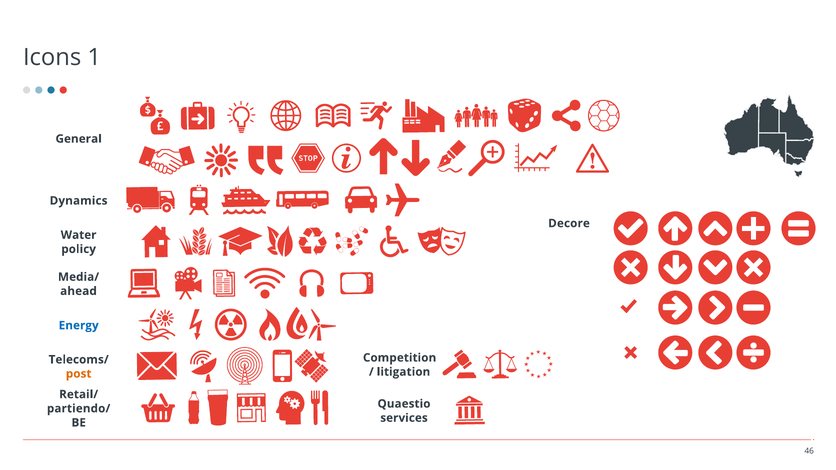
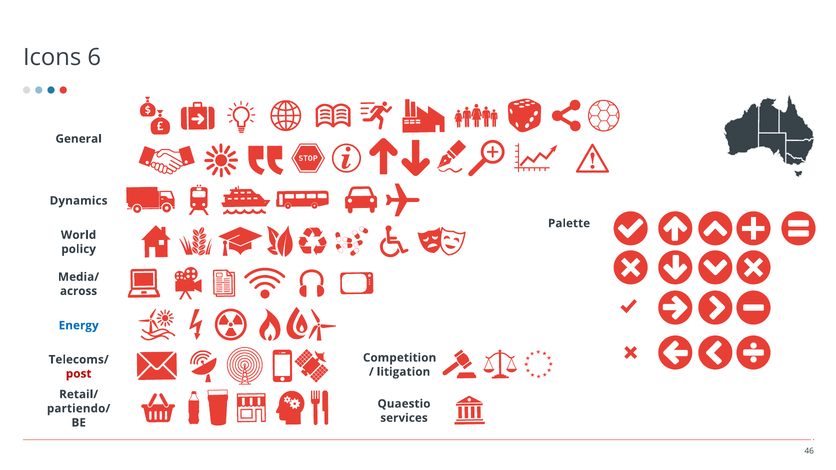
1: 1 -> 6 (94, 57)
Decore: Decore -> Palette (569, 223)
Water: Water -> World (79, 235)
ahead: ahead -> across (79, 291)
post colour: orange -> red (79, 374)
